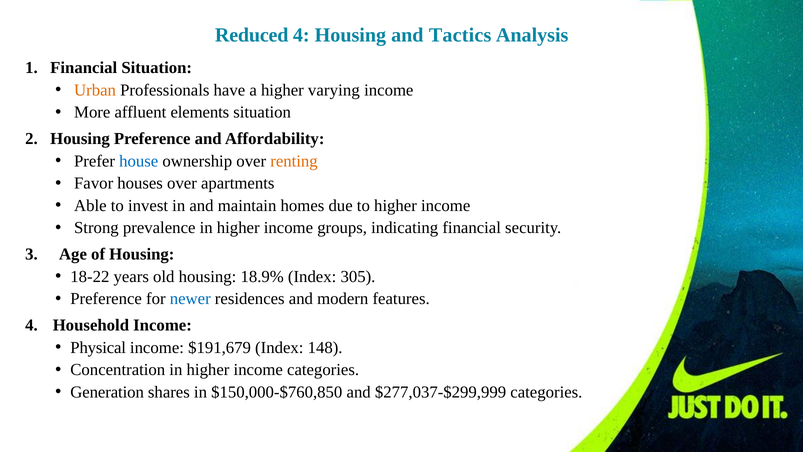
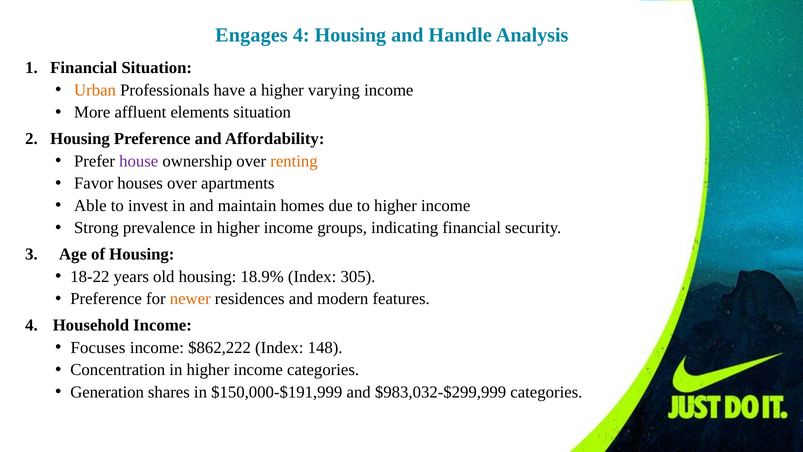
Reduced: Reduced -> Engages (252, 35)
Tactics: Tactics -> Handle (460, 35)
house colour: blue -> purple (139, 161)
newer colour: blue -> orange (190, 299)
Physical: Physical -> Focuses (98, 347)
$191,679: $191,679 -> $862,222 (220, 347)
$150,000-$760,850: $150,000-$760,850 -> $150,000-$191,999 (277, 392)
$277,037-$299,999: $277,037-$299,999 -> $983,032-$299,999 (441, 392)
